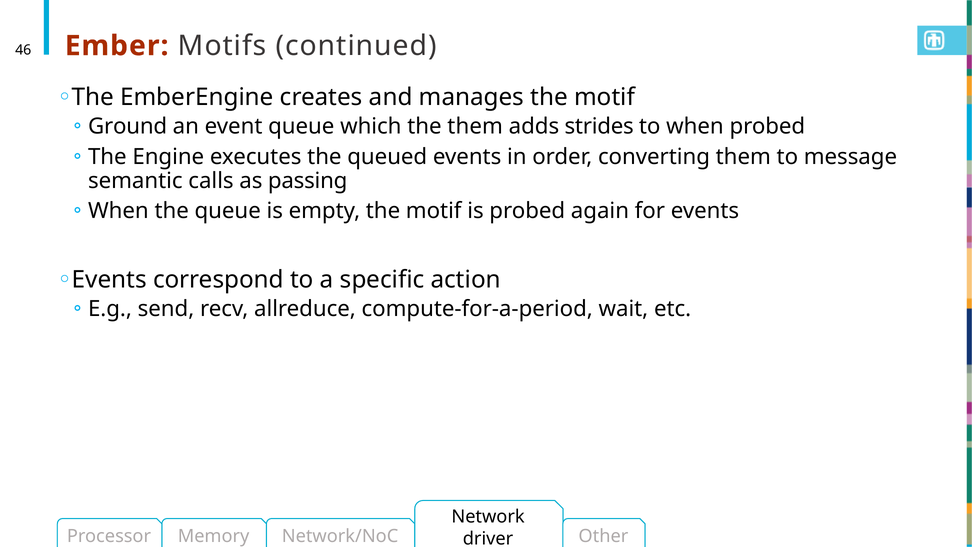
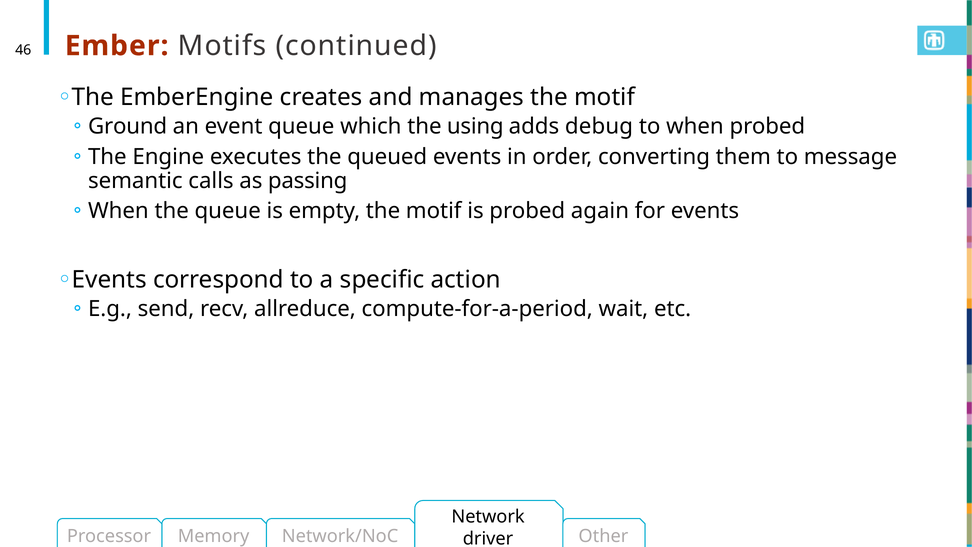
the them: them -> using (475, 127)
strides: strides -> debug (599, 127)
